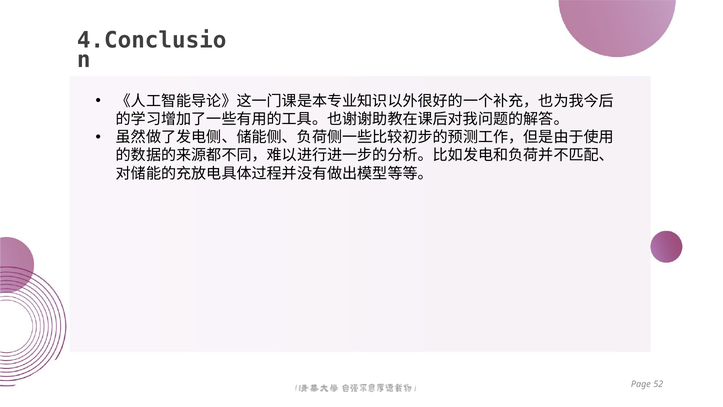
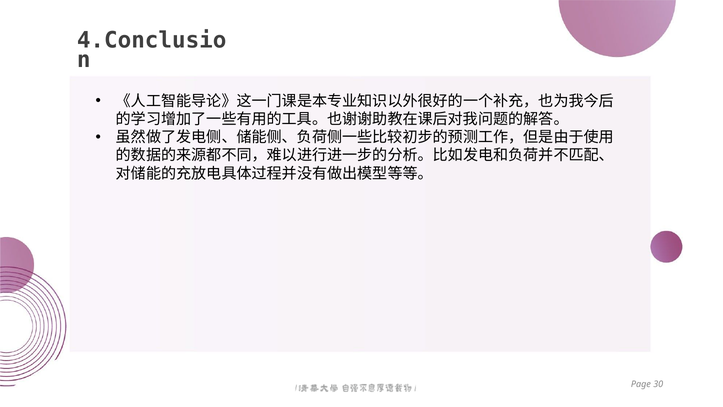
52: 52 -> 30 (658, 384)
